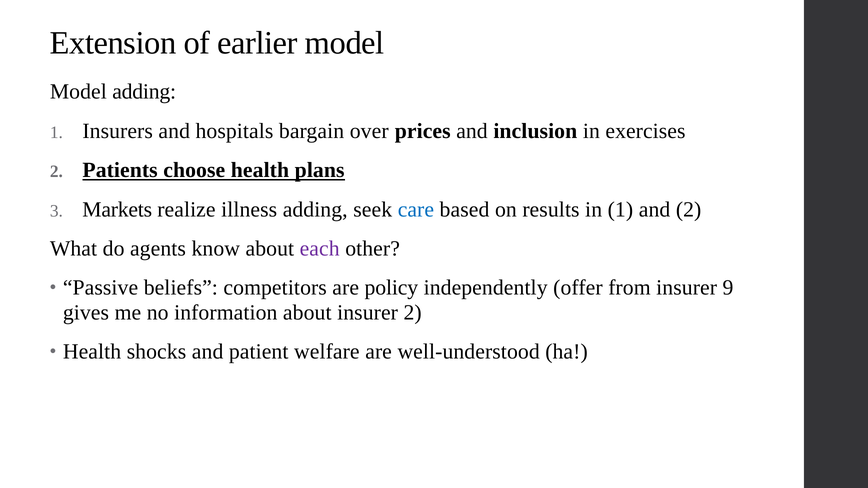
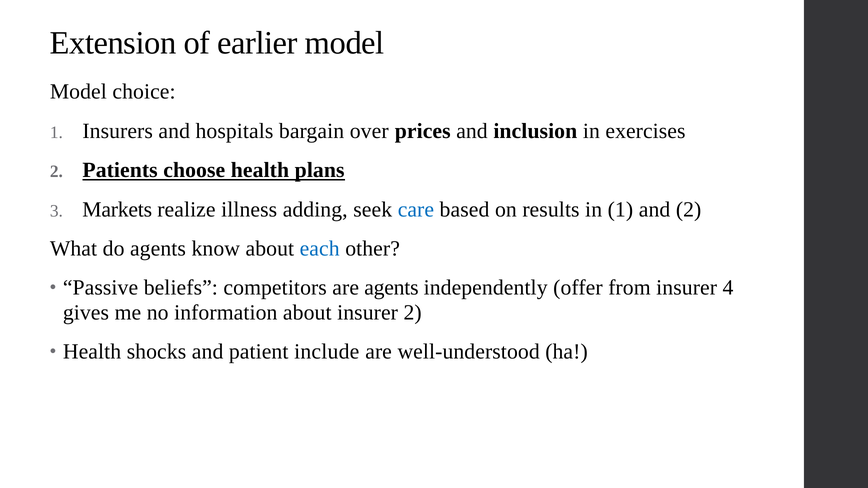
Model adding: adding -> choice (144, 92)
each colour: purple -> blue (320, 249)
are policy: policy -> agents (391, 288)
9: 9 -> 4 (728, 288)
welfare: welfare -> include (327, 352)
